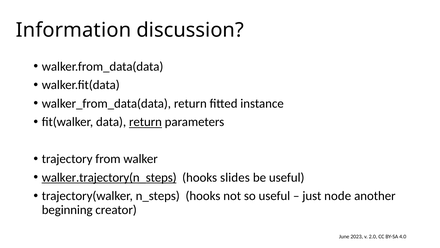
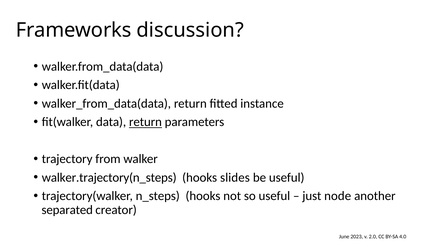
Information: Information -> Frameworks (74, 30)
walker.trajectory(n_steps underline: present -> none (109, 177)
beginning: beginning -> separated (67, 209)
